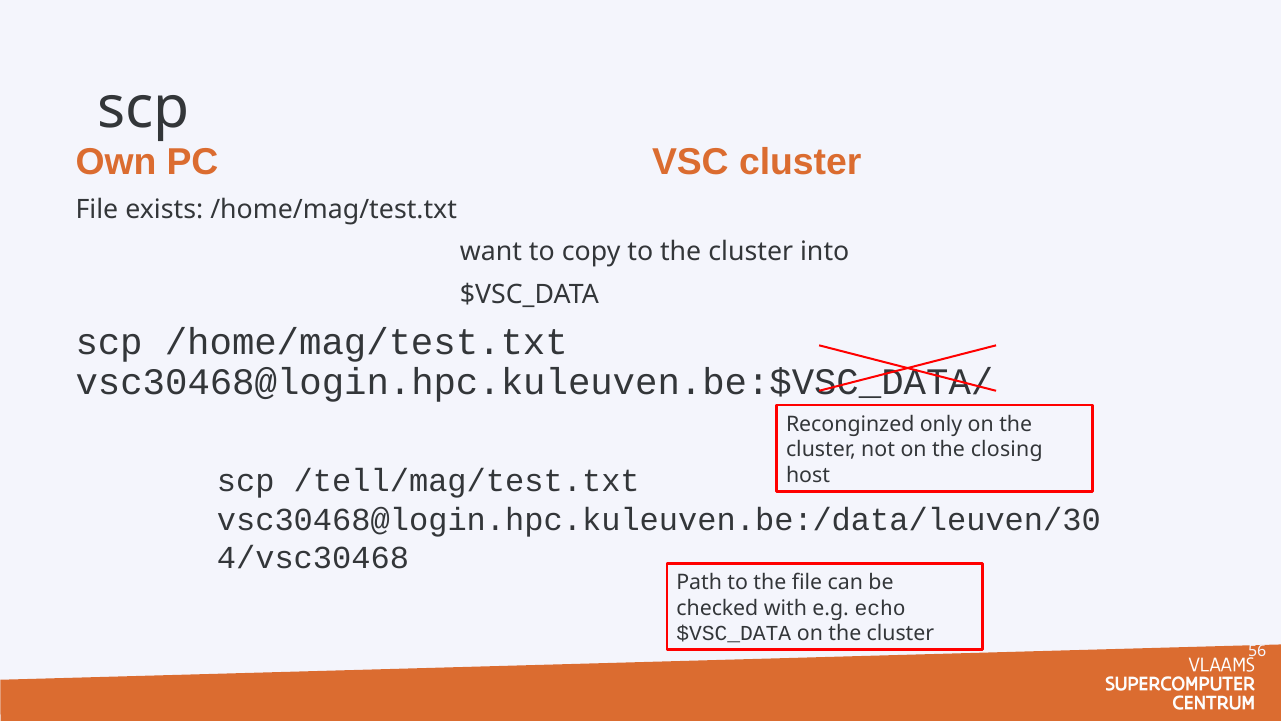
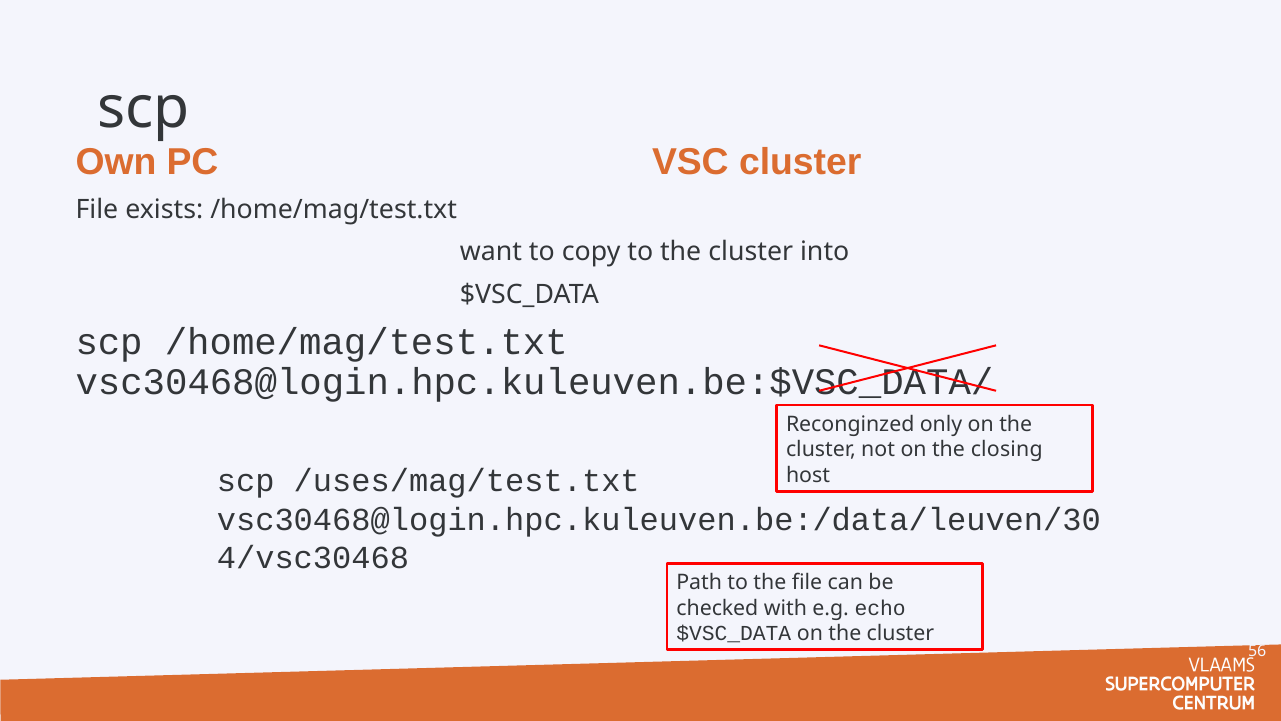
/tell/mag/test.txt: /tell/mag/test.txt -> /uses/mag/test.txt (467, 481)
